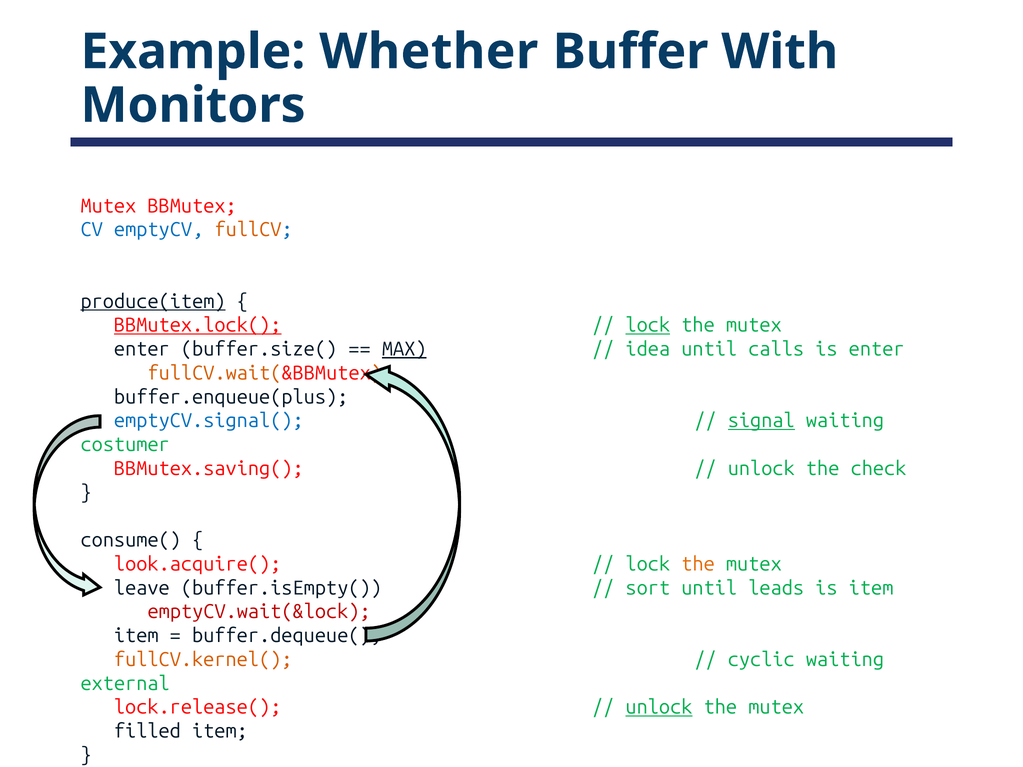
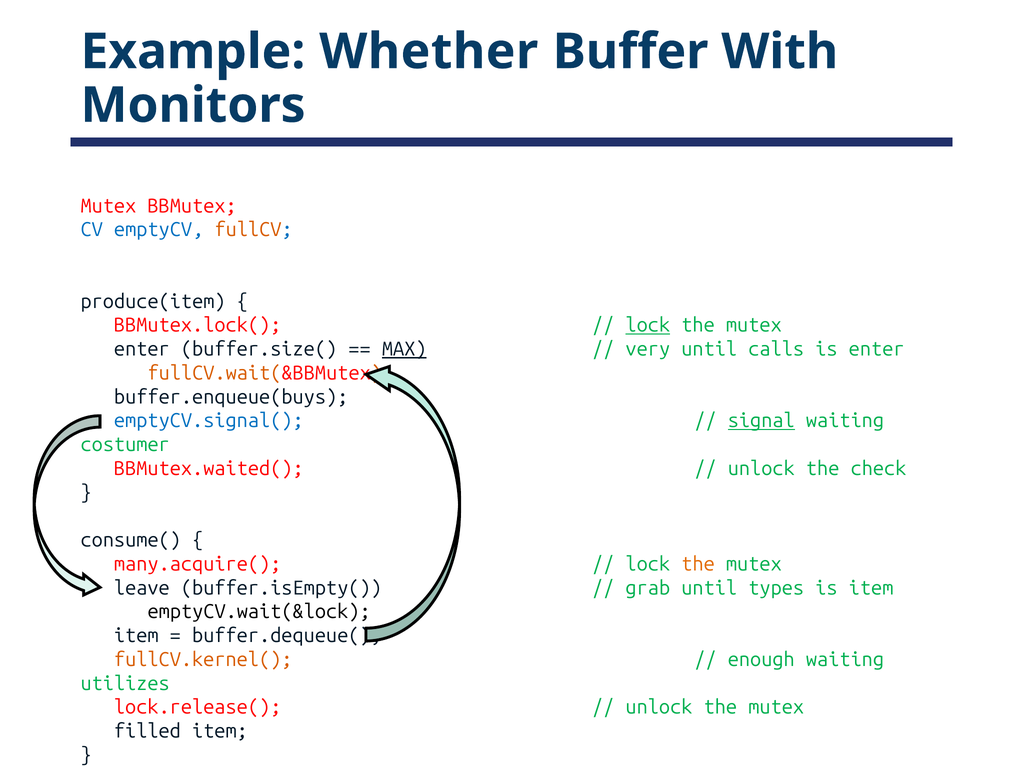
produce(item underline: present -> none (153, 302)
BBMutex.lock( underline: present -> none (198, 325)
idea: idea -> very (648, 349)
buffer.enqueue(plus: buffer.enqueue(plus -> buffer.enqueue(buys (231, 397)
BBMutex.saving(: BBMutex.saving( -> BBMutex.waited( (209, 469)
look.acquire(: look.acquire( -> many.acquire( (198, 564)
sort: sort -> grab (648, 588)
leads: leads -> types (776, 588)
emptyCV.wait(&lock colour: red -> black (259, 612)
cyclic: cyclic -> enough (761, 660)
external: external -> utilizes (125, 684)
unlock underline: present -> none (659, 708)
